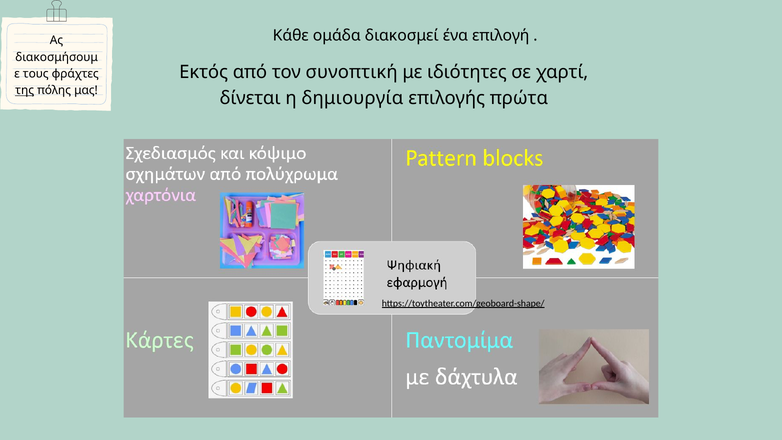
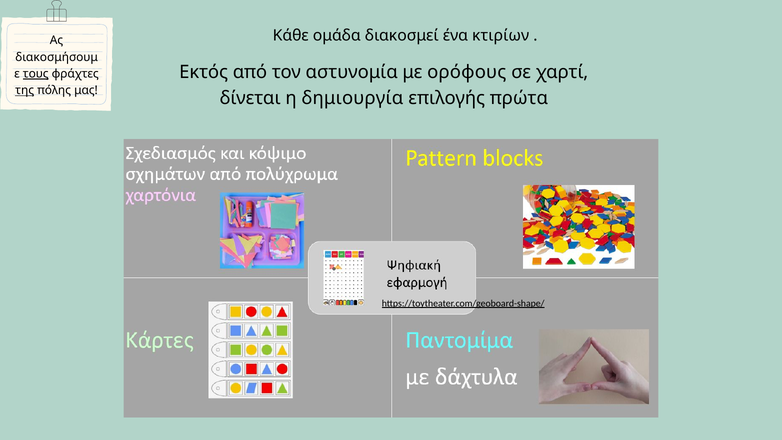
επιλογή: επιλογή -> κτιρίων (501, 36)
συνοπτική: συνοπτική -> αστυνομία (352, 72)
ιδιότητες: ιδιότητες -> ορόφους (467, 72)
τους underline: none -> present (36, 74)
